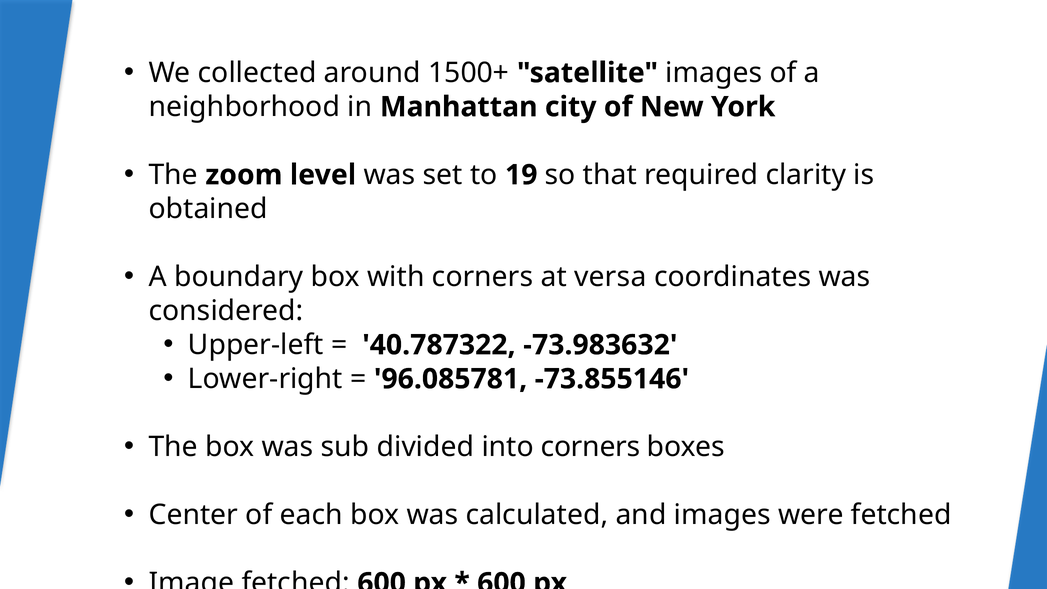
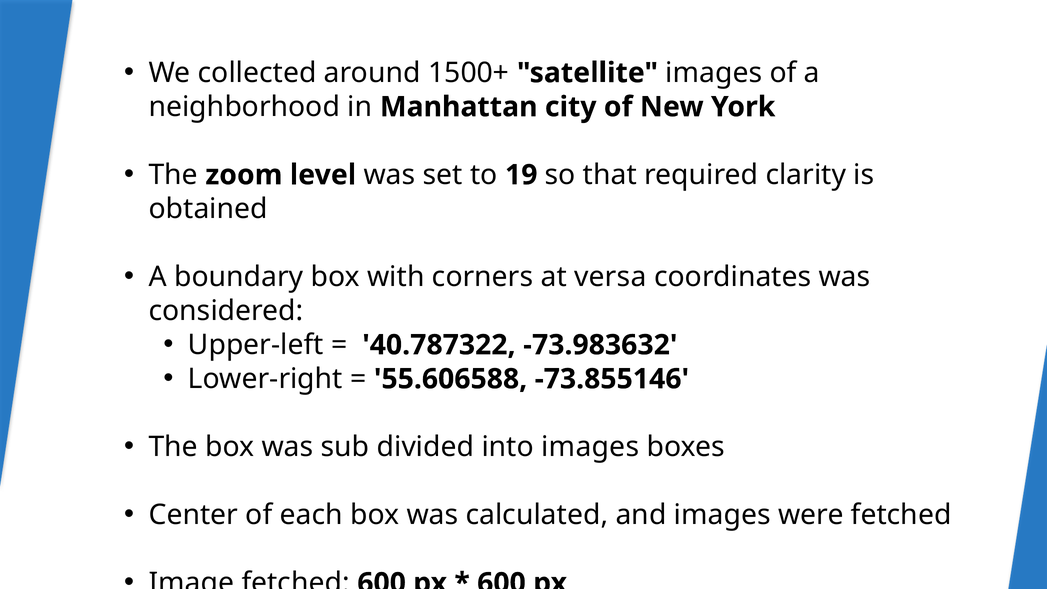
96.085781: 96.085781 -> 55.606588 (451, 379)
into corners: corners -> images (590, 447)
